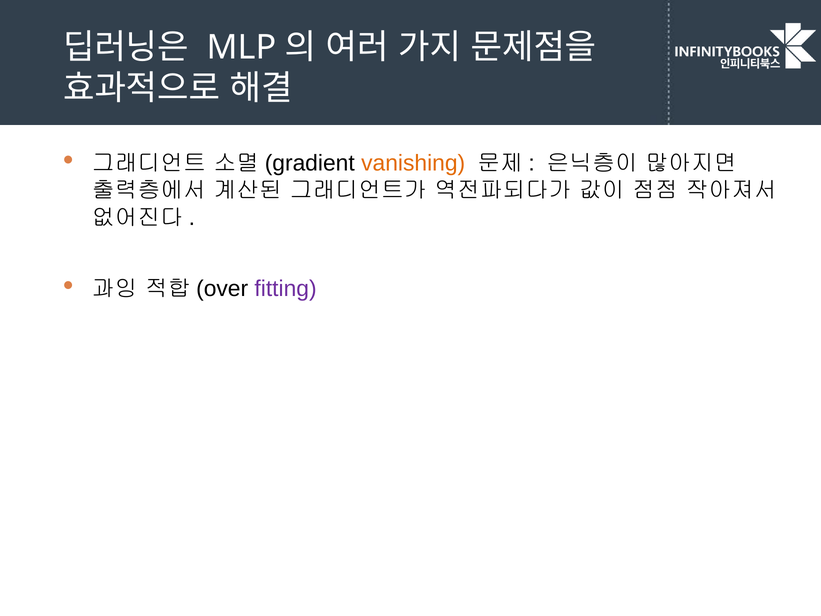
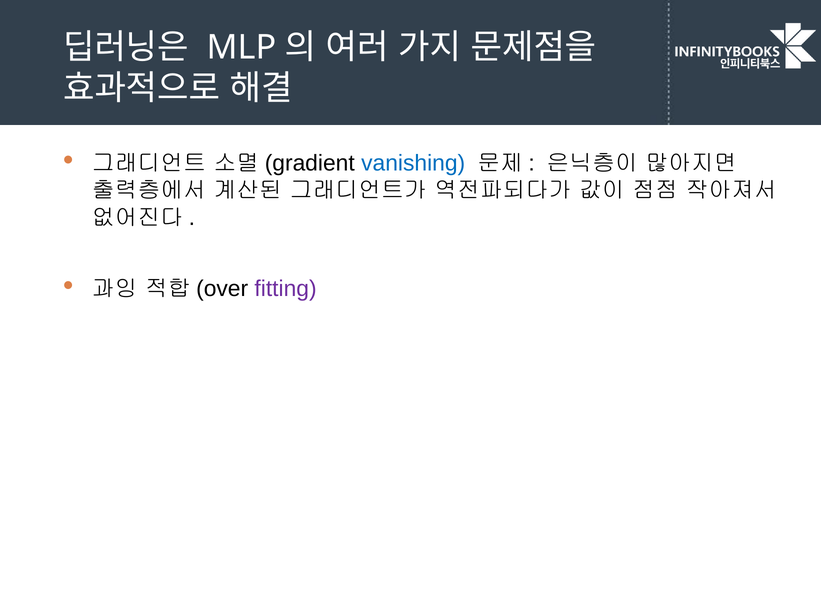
vanishing colour: orange -> blue (413, 163)
